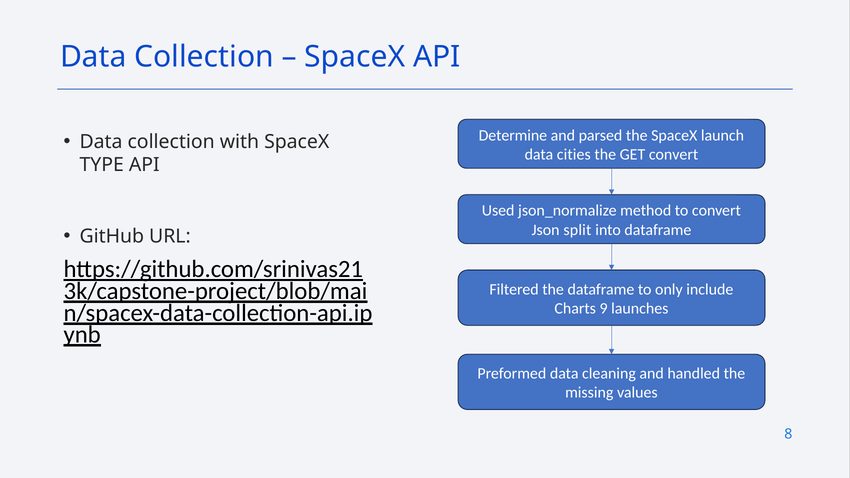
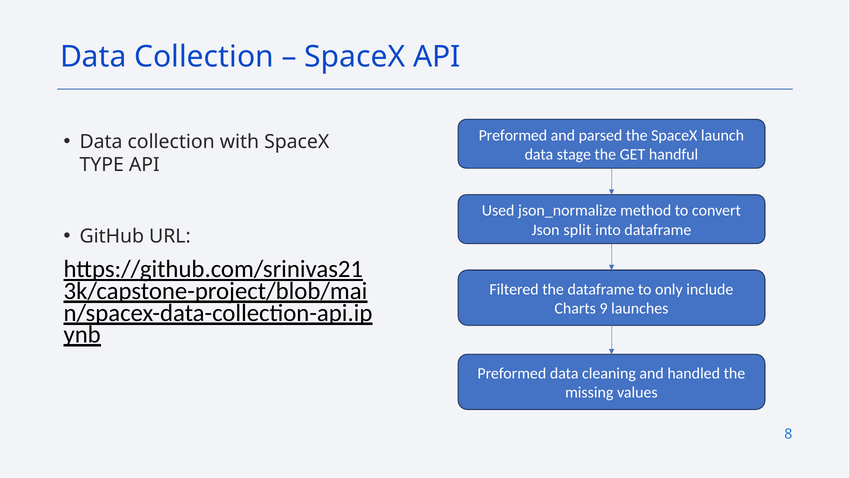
Determine: Determine -> Preformed (513, 135)
cities: cities -> stage (574, 154)
GET convert: convert -> handful (674, 154)
